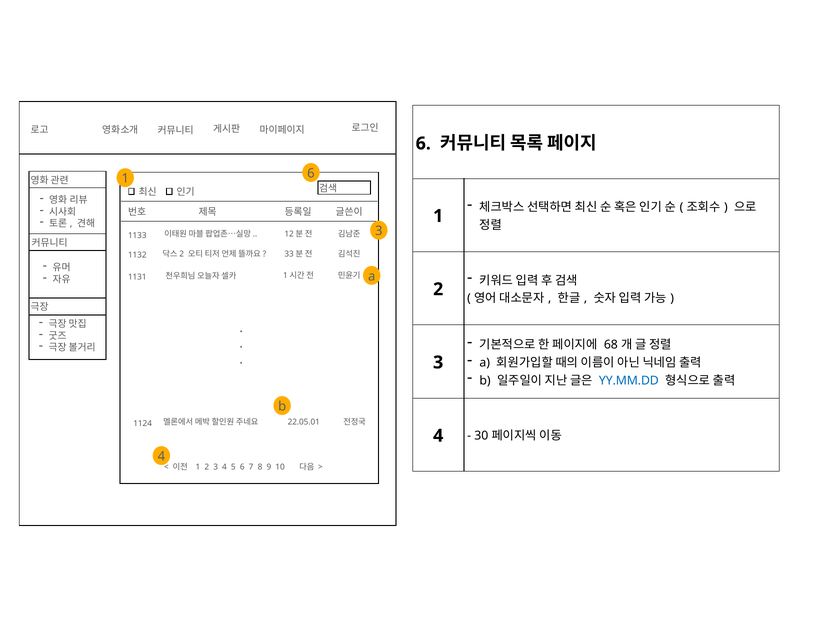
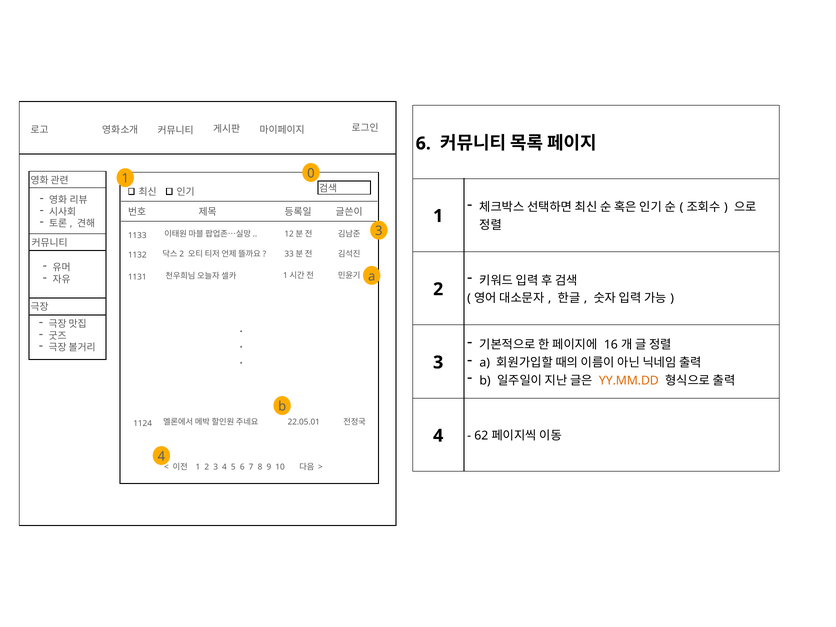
1 6: 6 -> 0 (311, 173)
68: 68 -> 16 (611, 345)
YY.MM.DD colour: blue -> orange (629, 381)
30: 30 -> 62 (481, 436)
